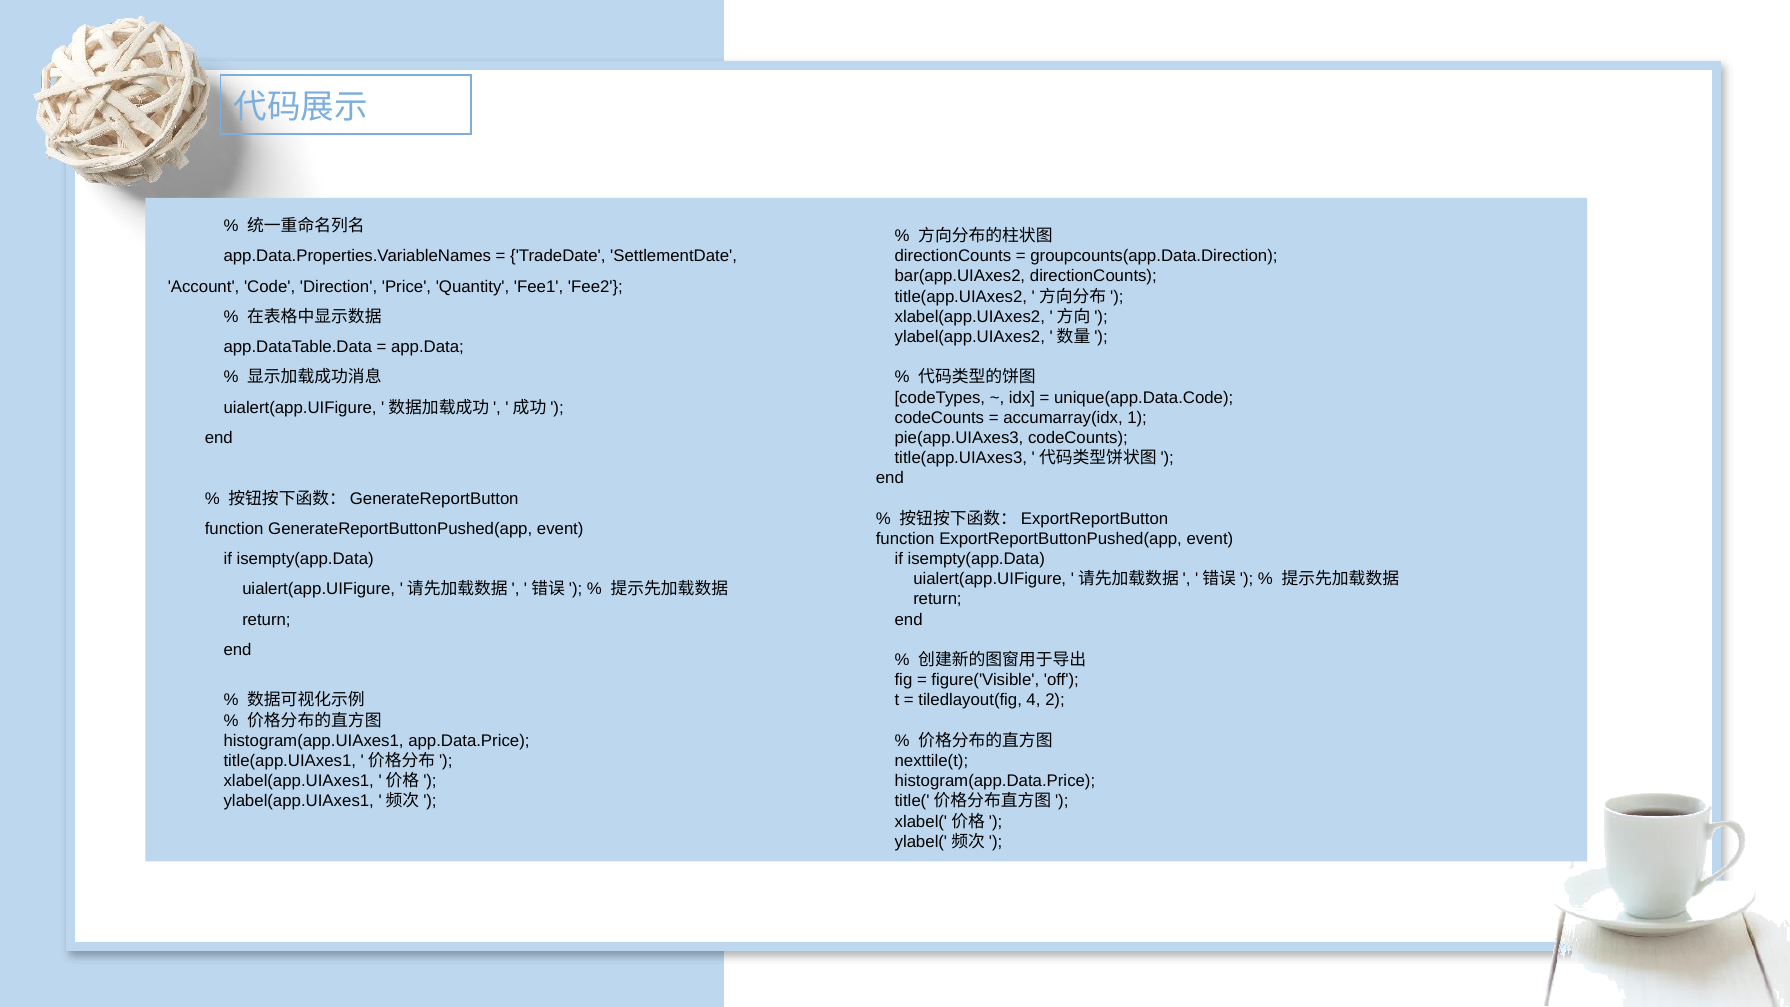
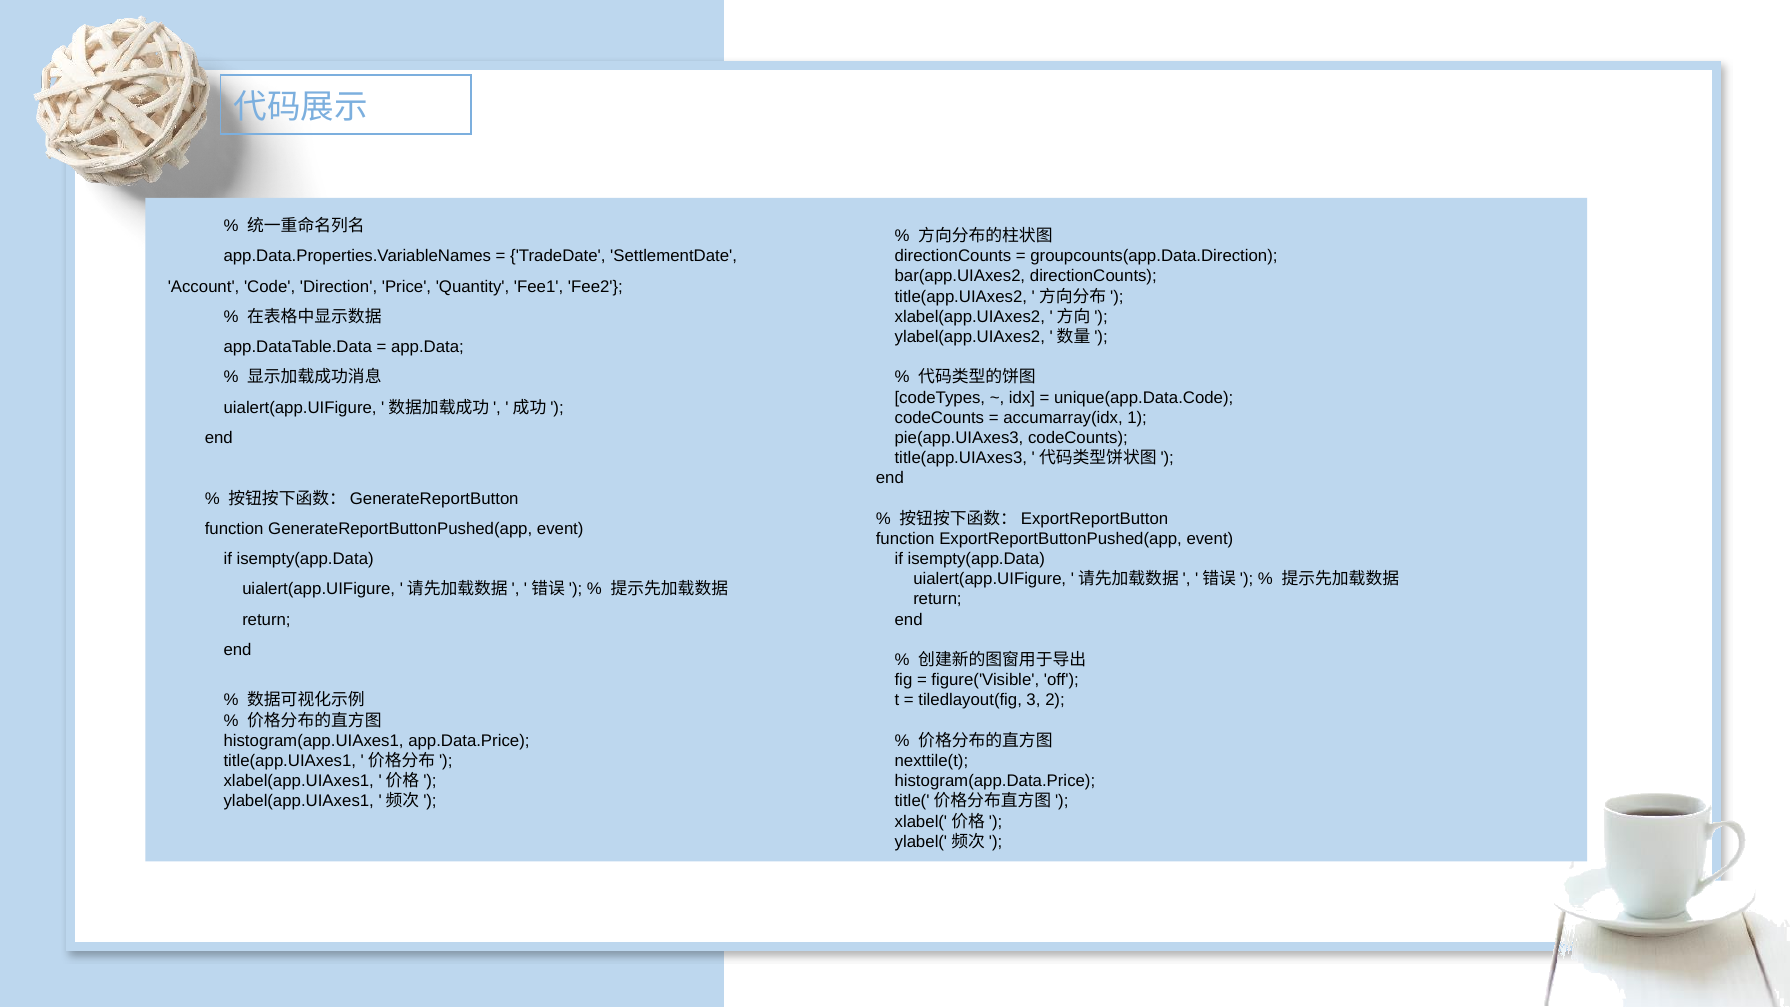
4: 4 -> 3 (1033, 700)
